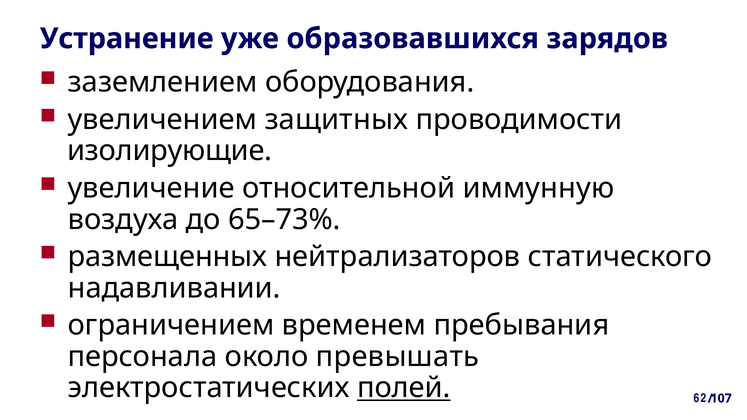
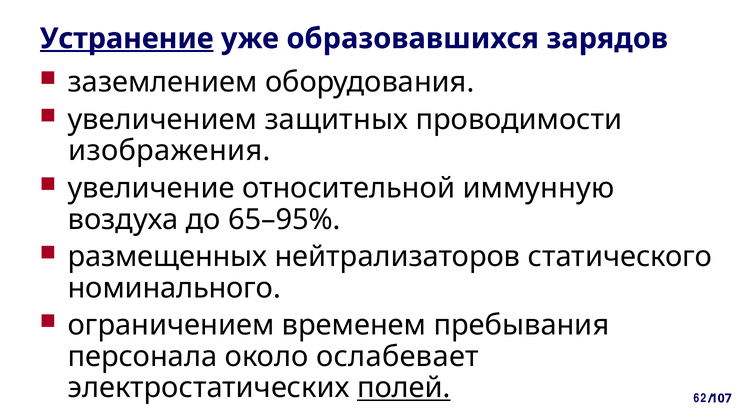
Устранение underline: none -> present (127, 39)
изолирующие: изолирующие -> изображения (169, 151)
65–73%: 65–73% -> 65–95% (284, 220)
надавливании: надавливании -> номинального (174, 288)
превышать: превышать -> ослабевает (398, 357)
